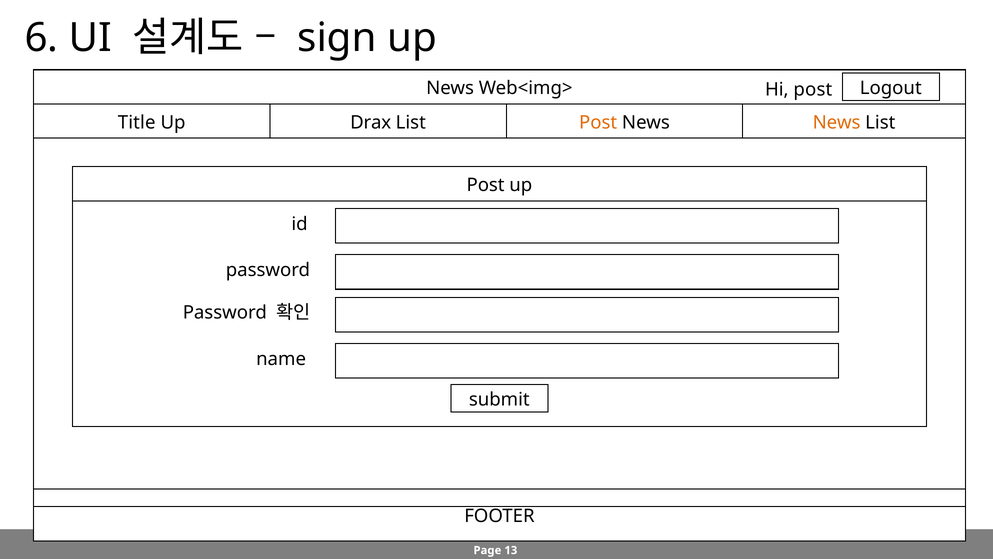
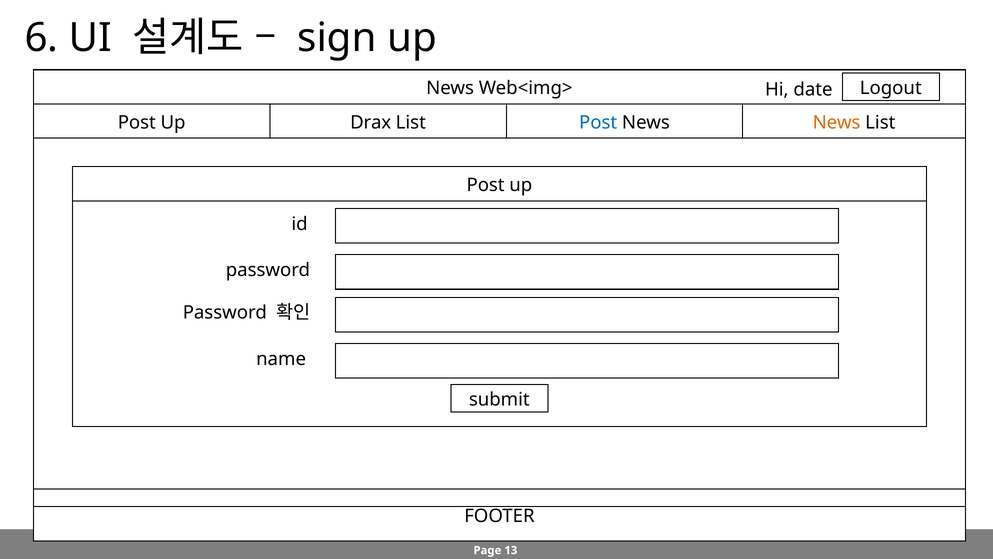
Hi post: post -> date (813, 90)
Title: Title -> Post (137, 122)
Post colour: orange -> blue (598, 122)
